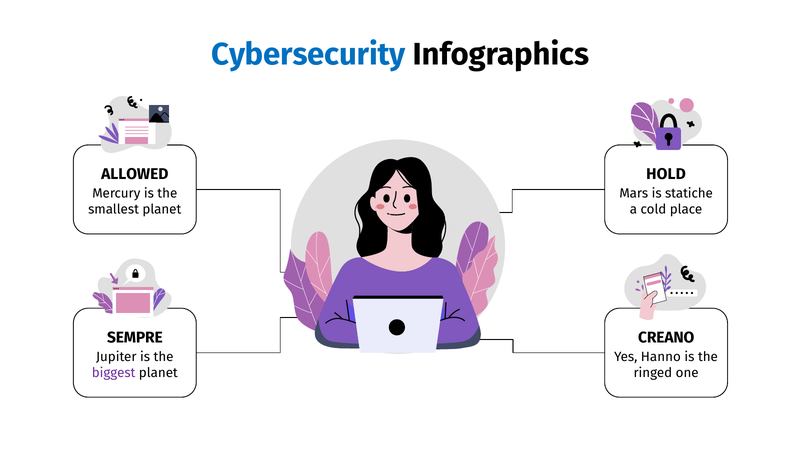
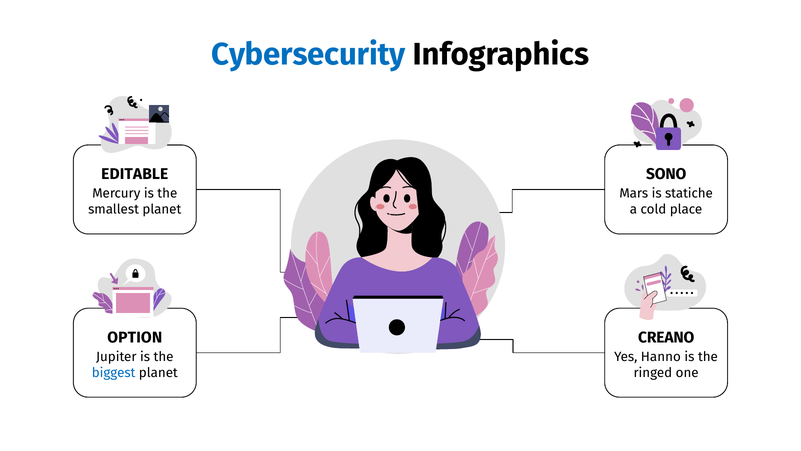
ALLOWED: ALLOWED -> EDITABLE (135, 174)
HOLD: HOLD -> SONO (666, 174)
SEMPRE: SEMPRE -> OPTION (135, 337)
biggest colour: purple -> blue (114, 373)
